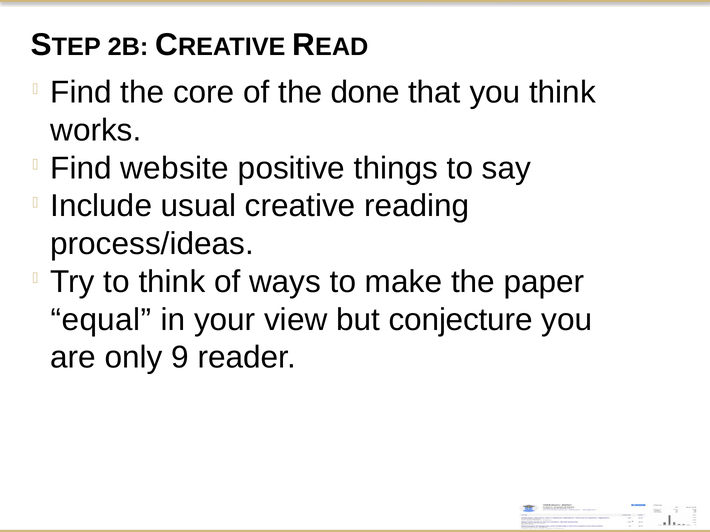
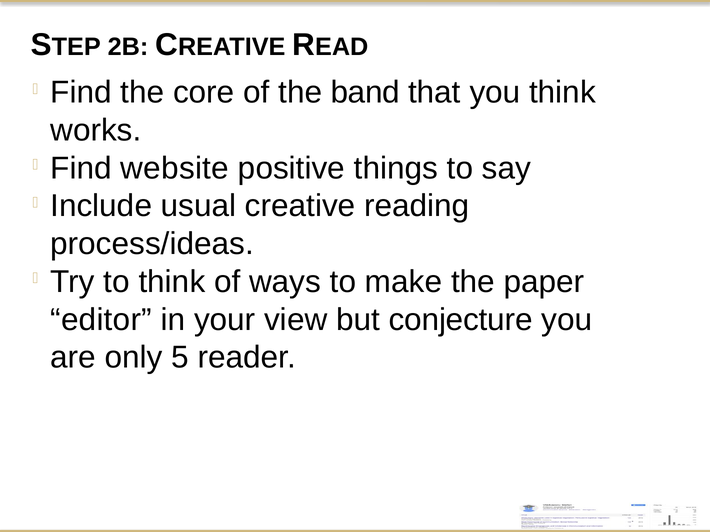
done: done -> band (365, 93)
equal: equal -> editor (101, 320)
9: 9 -> 5 (180, 358)
